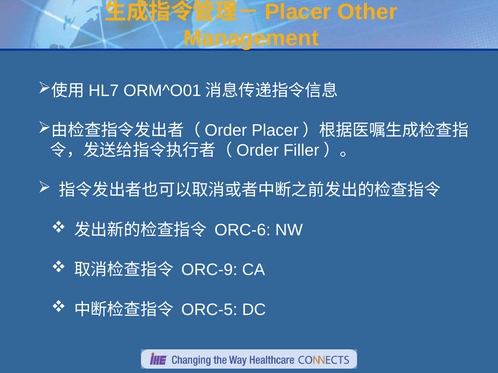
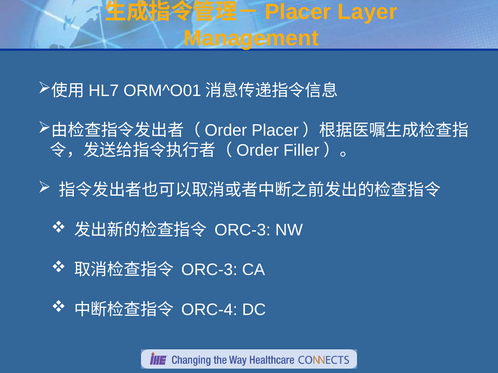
Other: Other -> Layer (367, 12)
ORC-6: ORC-6 -> ORC-3 (243, 230)
ORC-9: ORC-9 -> ORC-3 (209, 270)
ORC-5: ORC-5 -> ORC-4 (209, 310)
